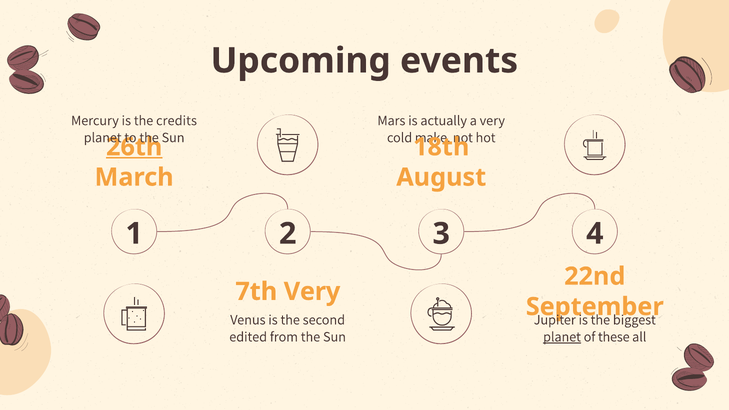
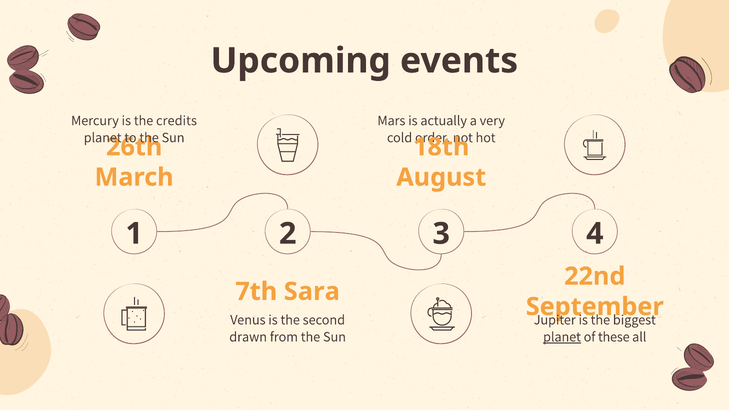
make: make -> order (433, 138)
26th underline: present -> none (134, 147)
7th Very: Very -> Sara (312, 292)
edited: edited -> drawn (248, 337)
